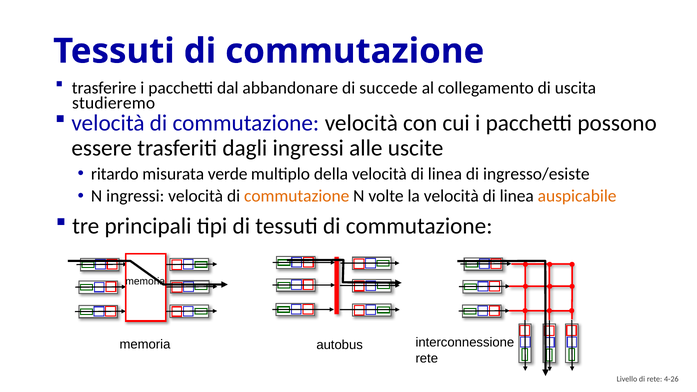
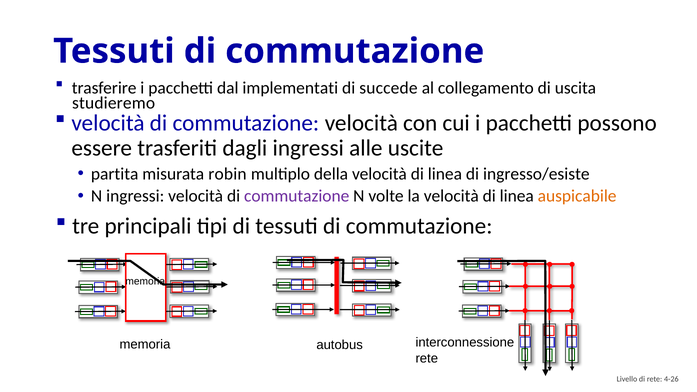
abbandonare: abbandonare -> implementati (290, 88)
ritardo: ritardo -> partita (115, 174)
verde: verde -> robin (227, 174)
commutazione colour: orange -> purple (297, 196)
